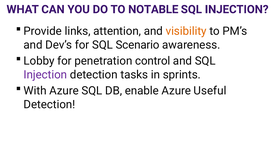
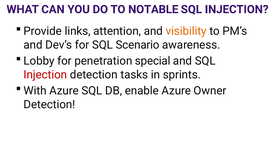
control: control -> special (153, 61)
Injection colour: purple -> red (45, 75)
Useful: Useful -> Owner (210, 91)
